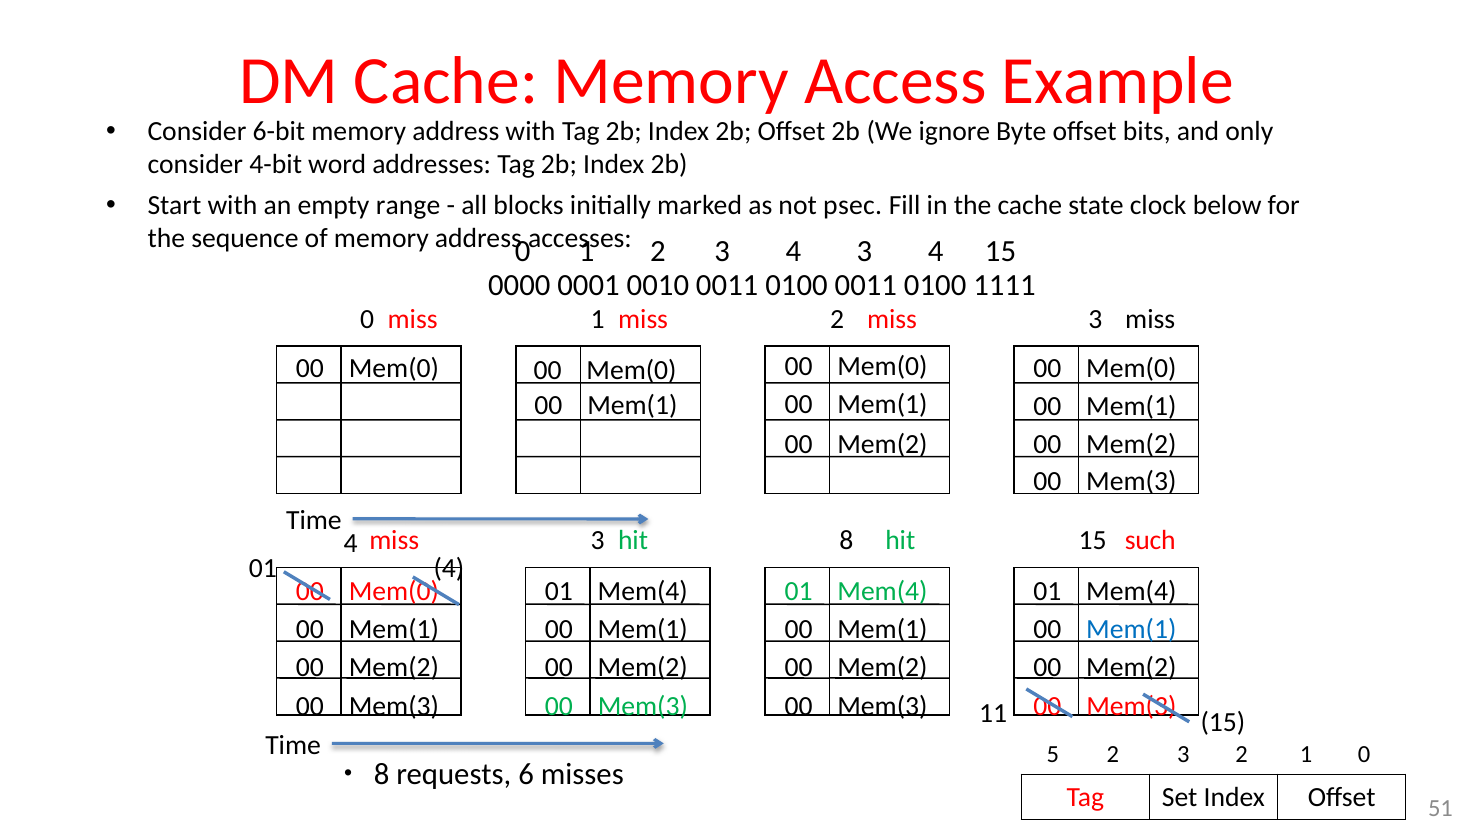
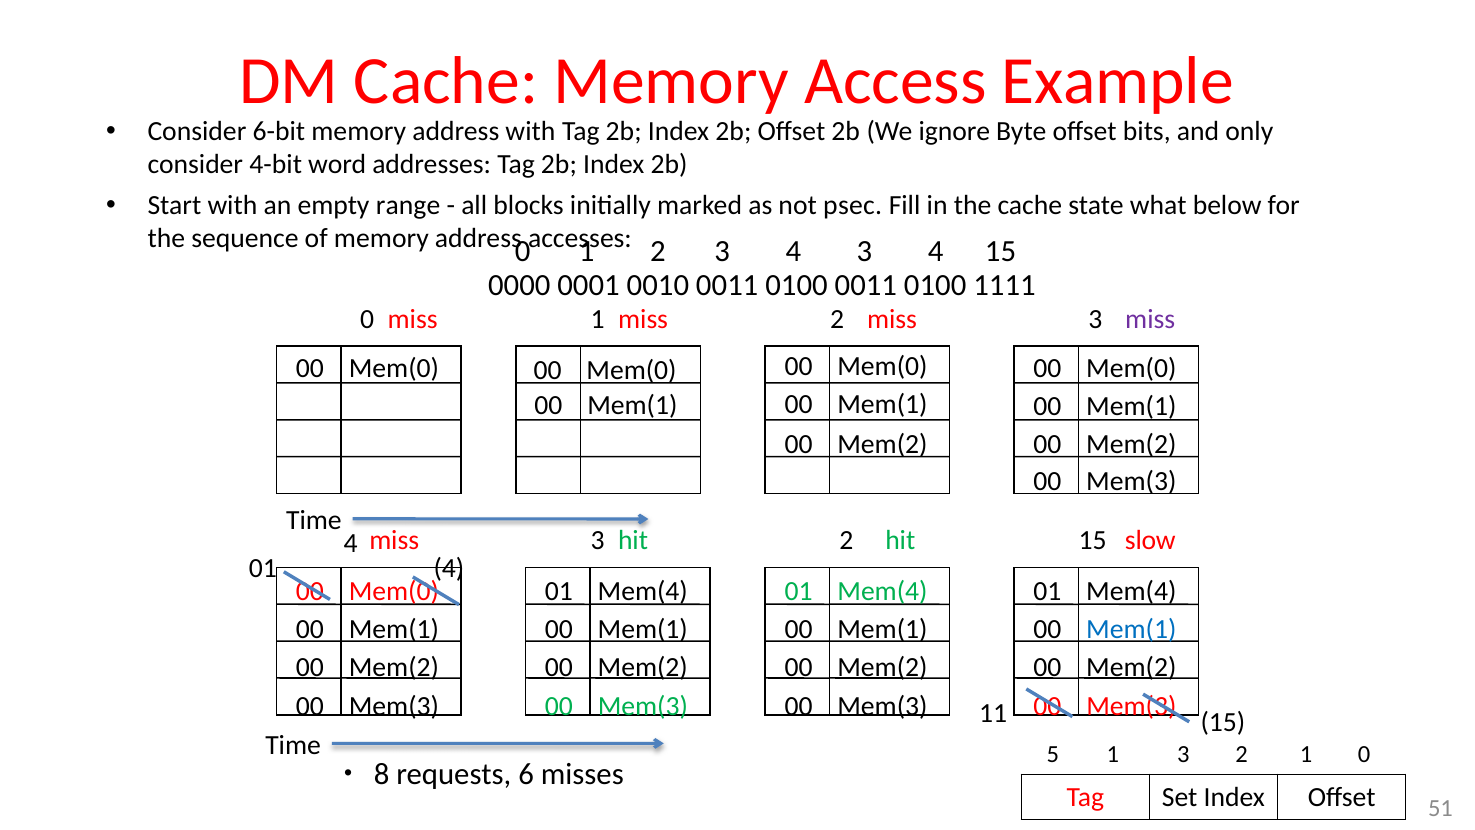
clock: clock -> what (1158, 205)
miss colour: black -> purple (1150, 319)
such: such -> slow (1150, 540)
4 3 8: 8 -> 2 (846, 540)
5 2: 2 -> 1 (1113, 755)
